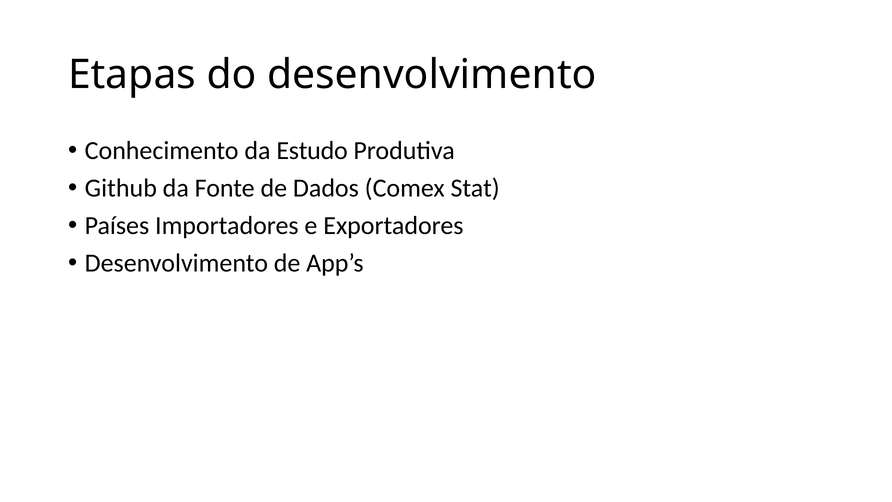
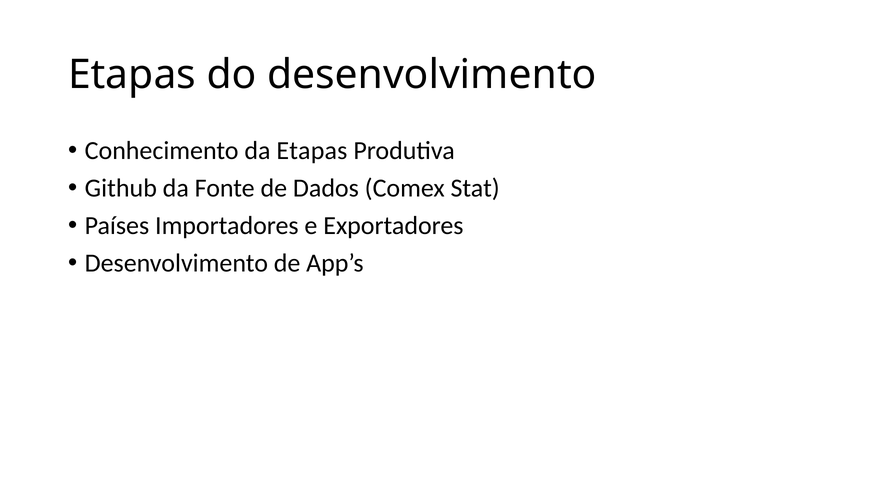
da Estudo: Estudo -> Etapas (312, 151)
